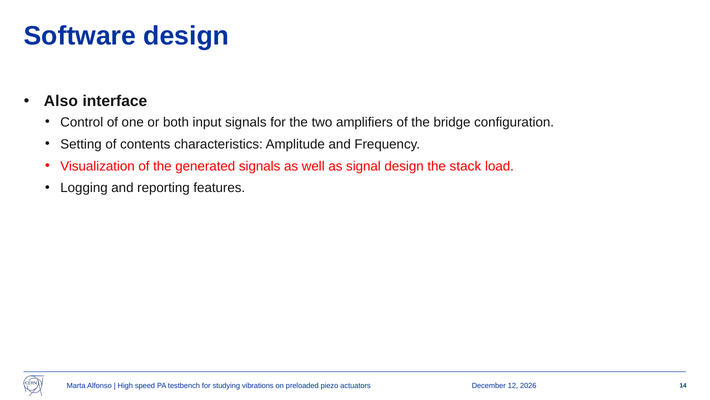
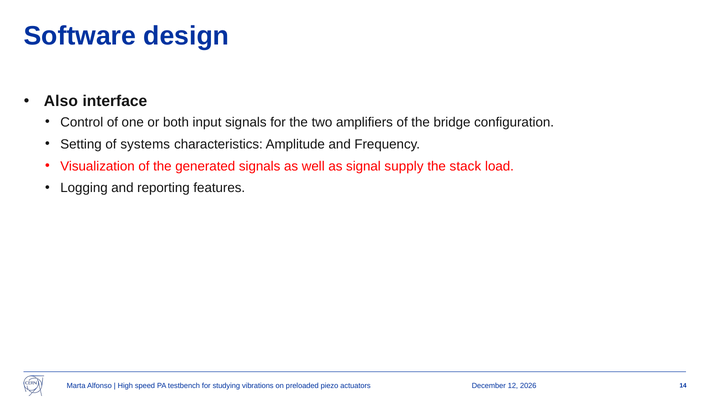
contents: contents -> systems (145, 144)
signal design: design -> supply (404, 166)
